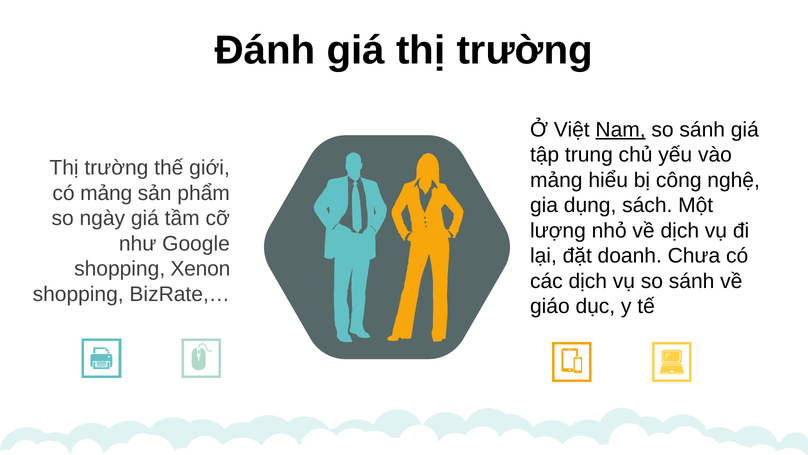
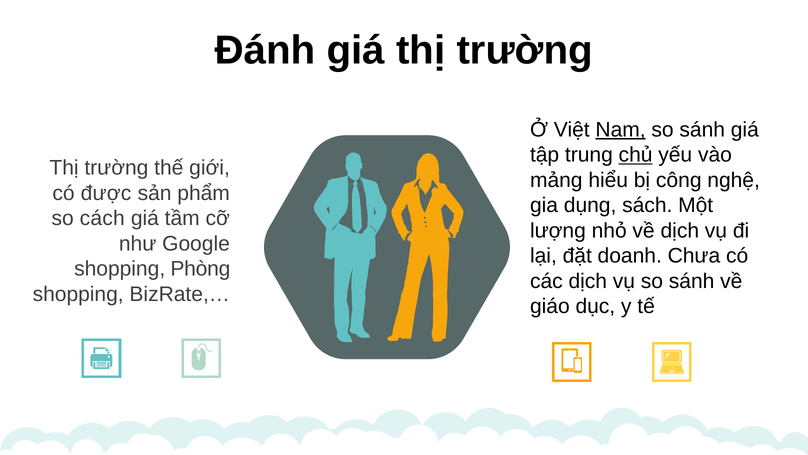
chủ underline: none -> present (636, 155)
có mảng: mảng -> được (106, 193)
ngày: ngày -> cách (102, 218)
Xenon: Xenon -> Phòng (200, 269)
